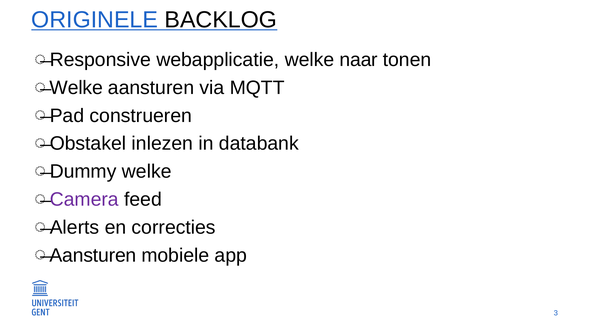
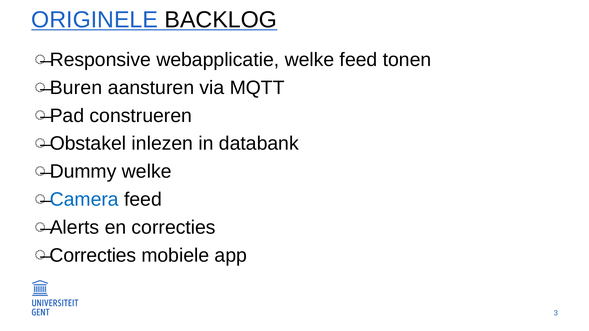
welke naar: naar -> feed (359, 60)
Welke: Welke -> Buren (76, 88)
Camera colour: purple -> blue (84, 200)
Aansturen: Aansturen -> Correcties (93, 256)
